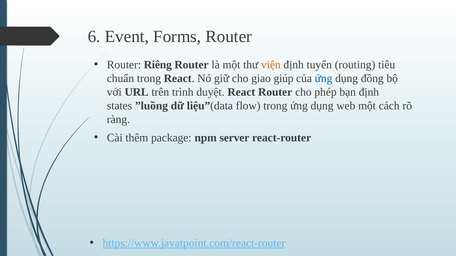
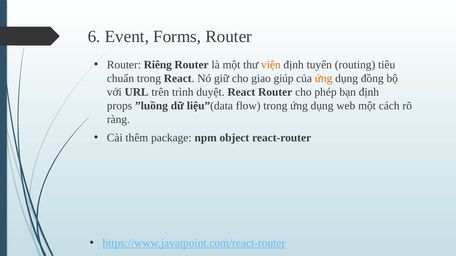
ứng colour: blue -> orange (324, 78)
states: states -> props (120, 106)
server: server -> object (234, 138)
